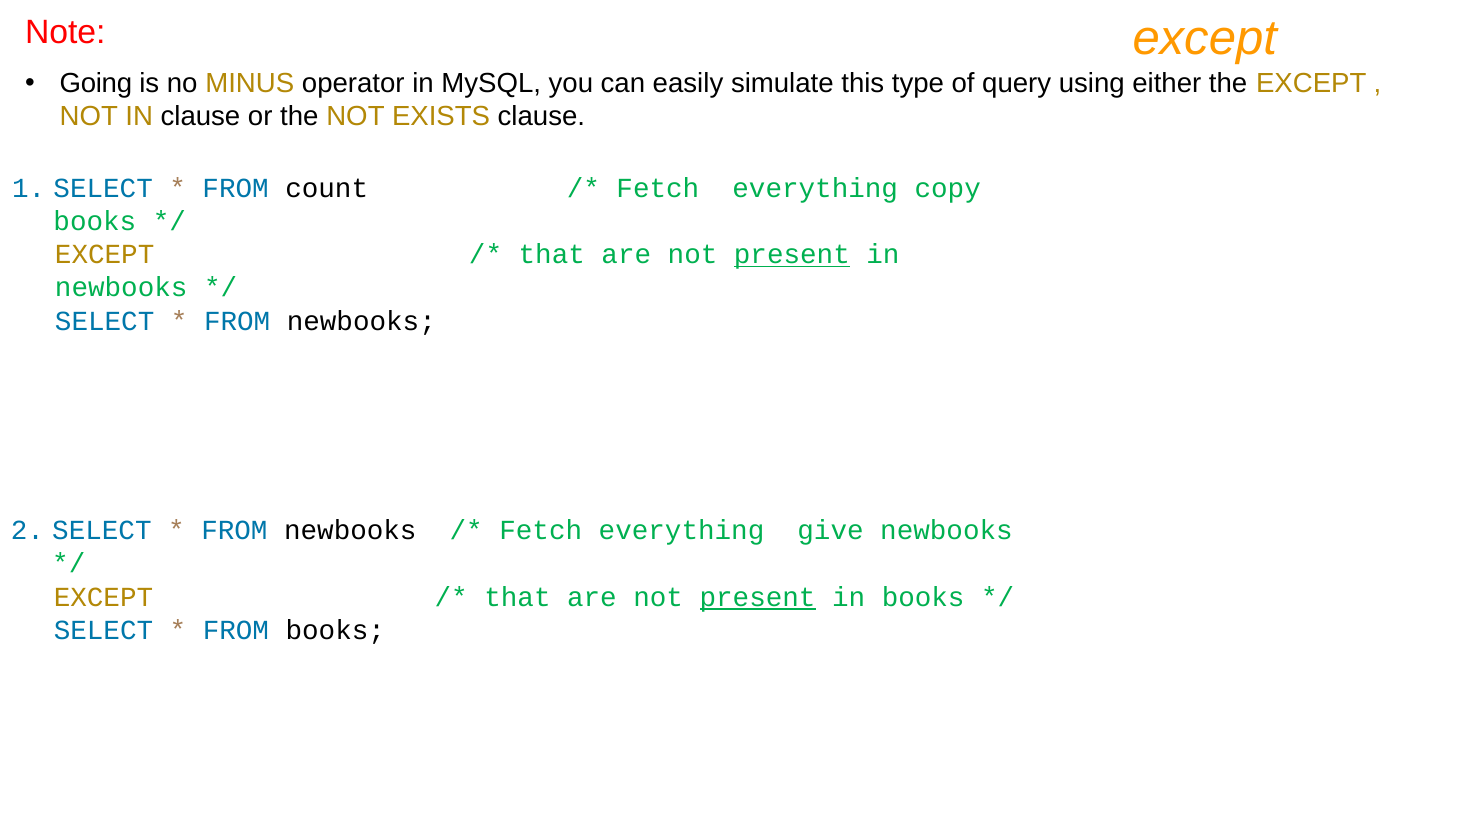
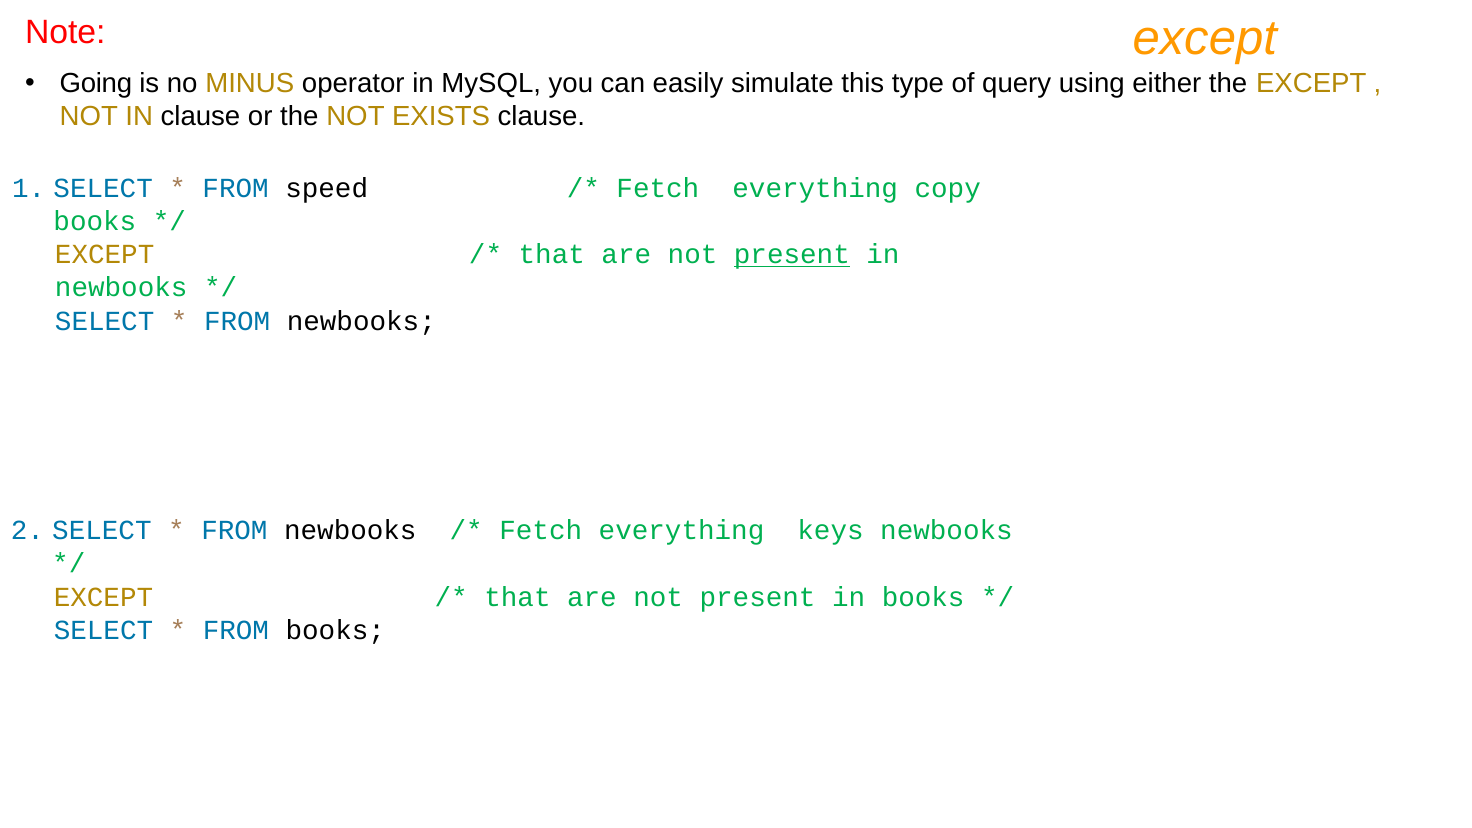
count: count -> speed (327, 188)
give: give -> keys (831, 531)
present underline: present -> none (758, 597)
